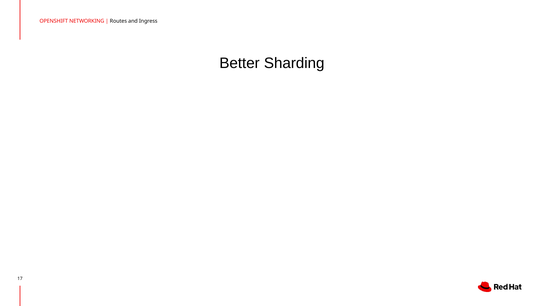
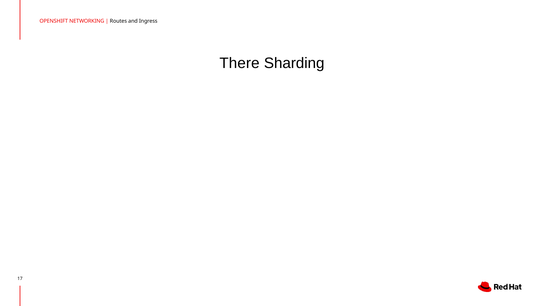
Better: Better -> There (239, 63)
